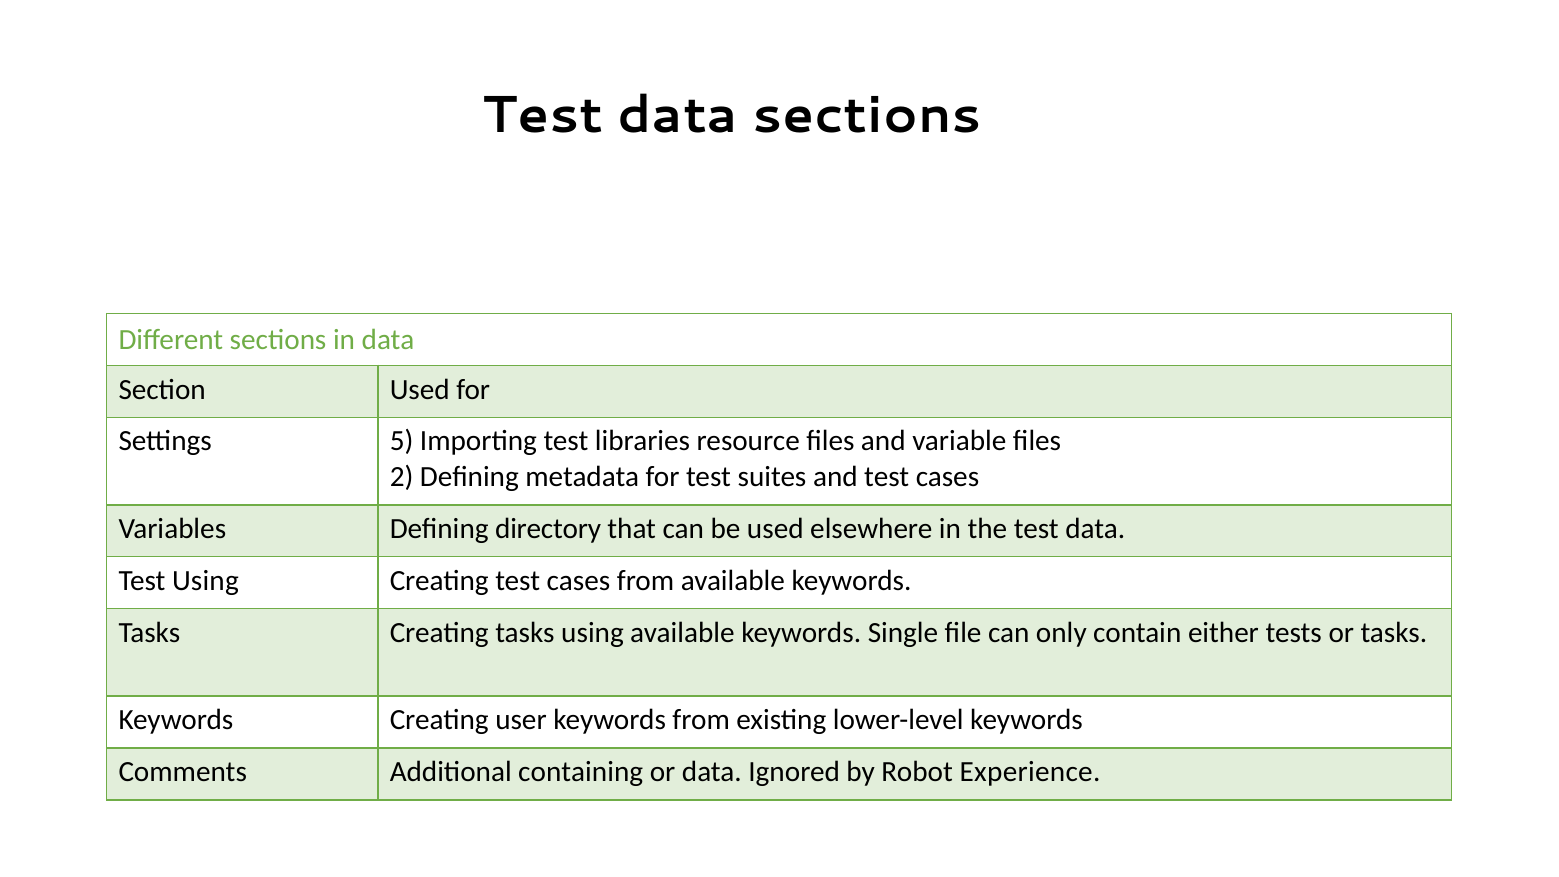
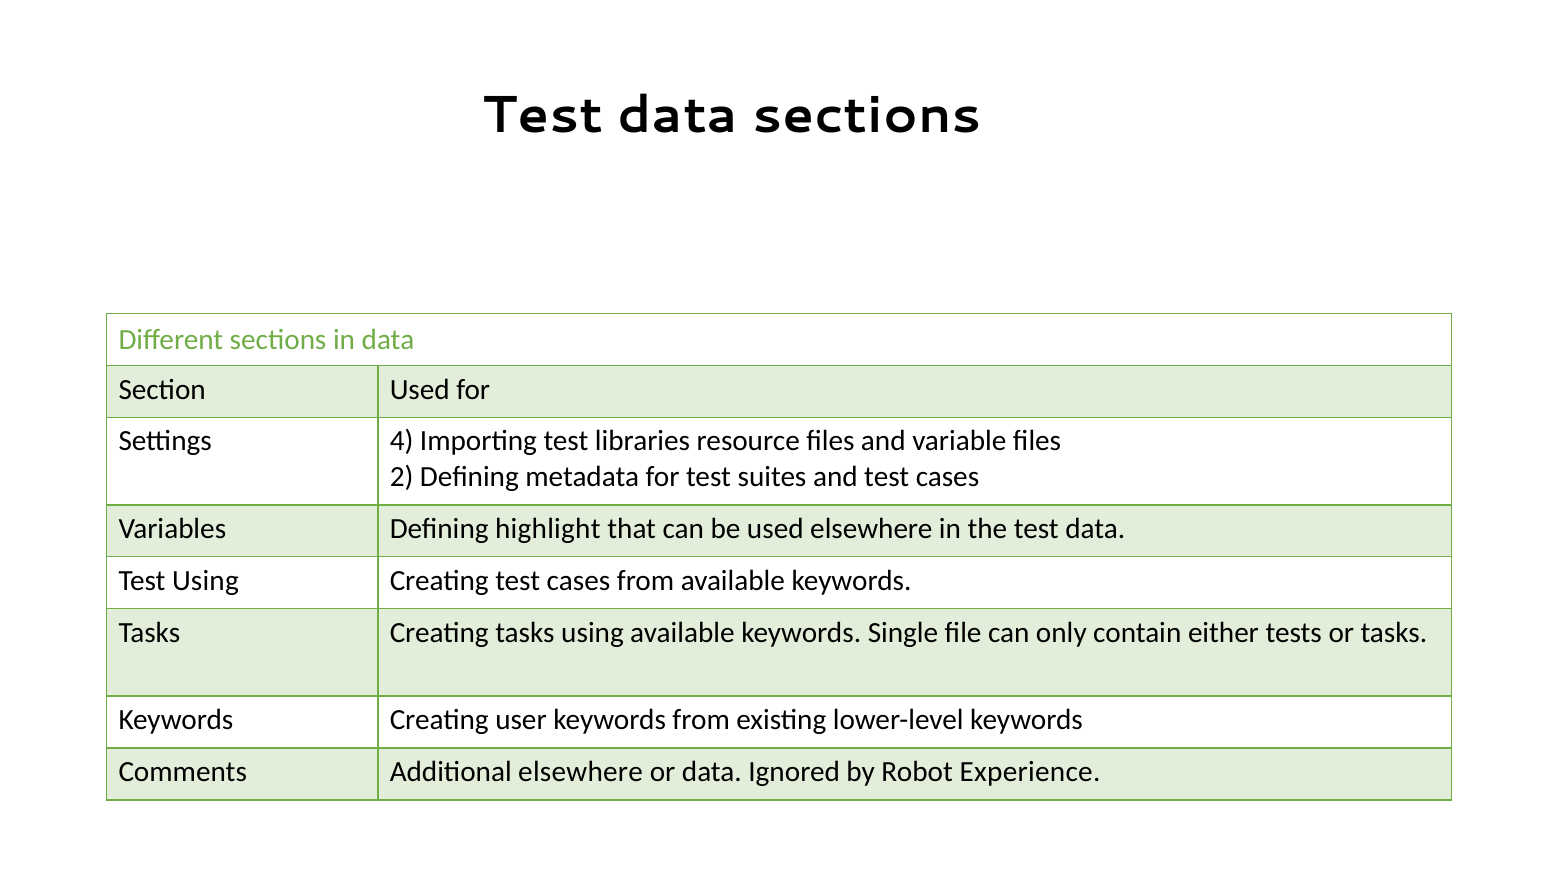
5: 5 -> 4 (402, 441)
directory: directory -> highlight (548, 529)
Additional containing: containing -> elsewhere (581, 772)
